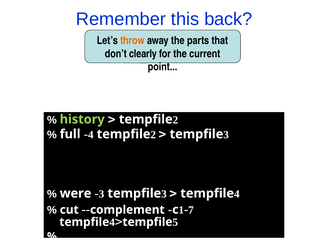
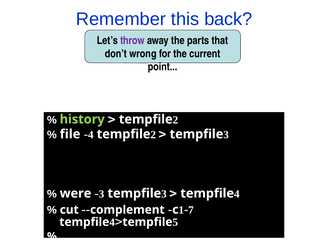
throw colour: orange -> purple (132, 41)
clearly: clearly -> wrong (143, 54)
full: full -> file (70, 134)
